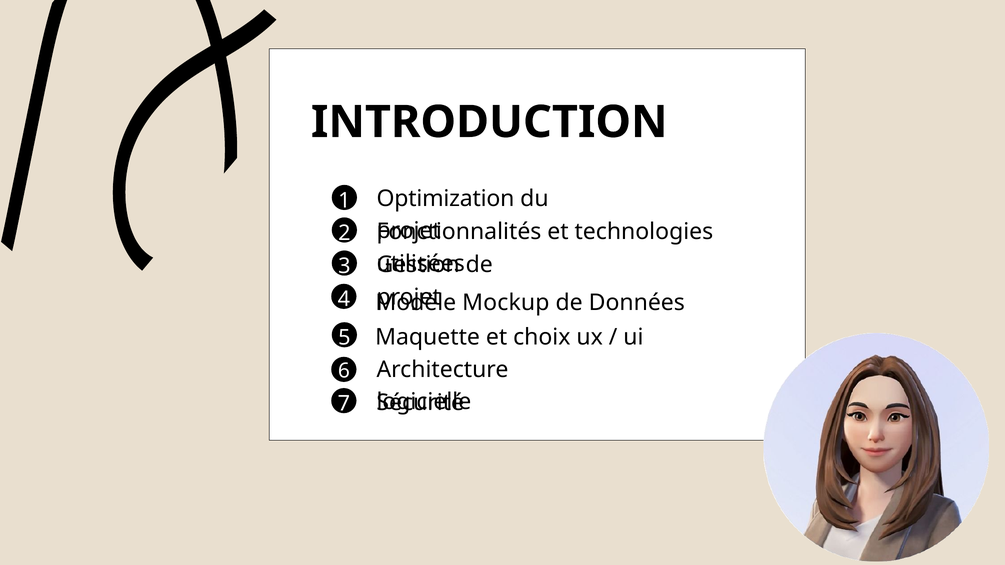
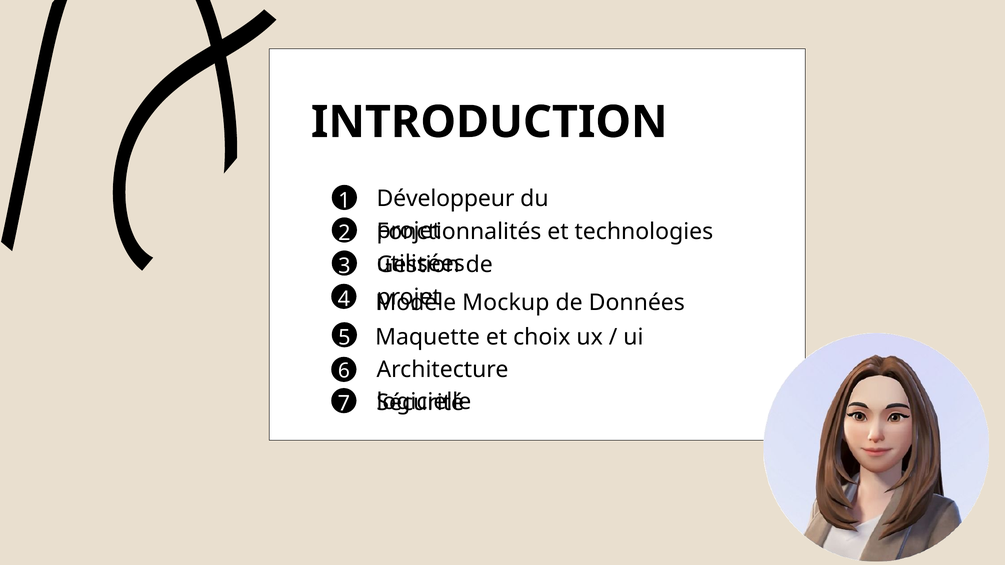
Optimization: Optimization -> Développeur (445, 199)
